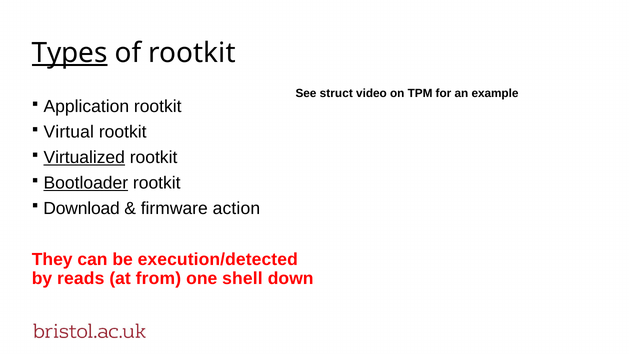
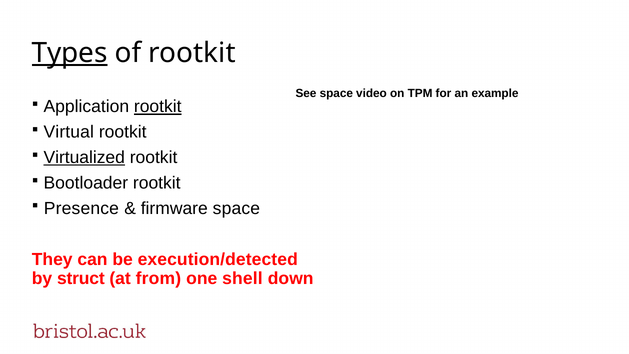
See struct: struct -> space (336, 93)
rootkit underline: none -> present (158, 107)
Bootloader underline: present -> none (86, 183)
Download: Download -> Presence (81, 208)
firmware action: action -> space (236, 208)
reads: reads -> struct (81, 278)
